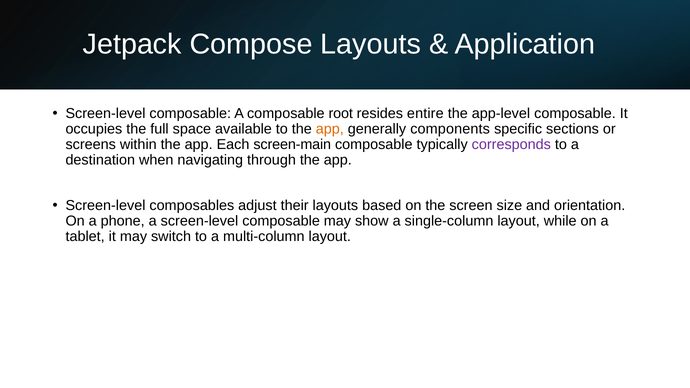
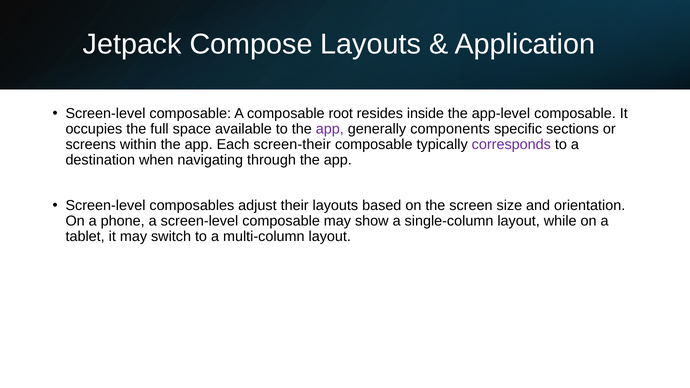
entire: entire -> inside (425, 114)
app colour: orange -> purple (330, 129)
screen-main: screen-main -> screen-their (292, 145)
